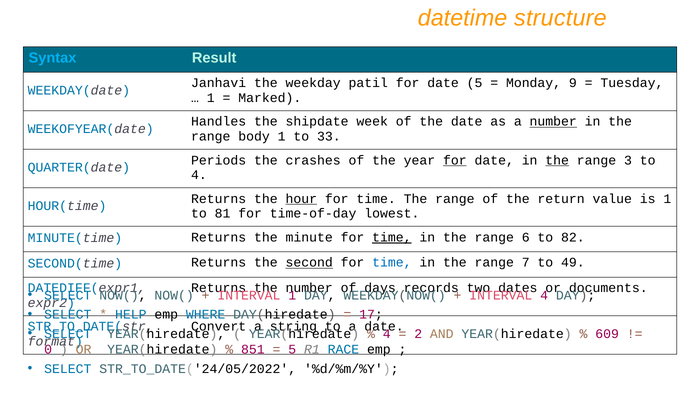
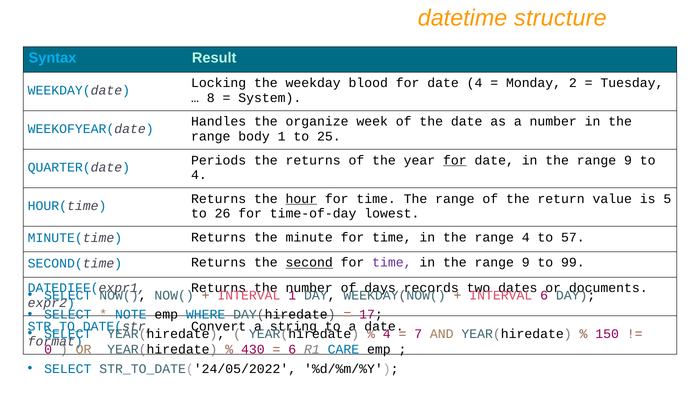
Janhavi: Janhavi -> Locking (219, 83)
patil: patil -> blood (368, 83)
date 5: 5 -> 4 (475, 83)
9: 9 -> 2 (573, 83)
1: 1 -> 8 (211, 98)
Marked: Marked -> System (270, 98)
shipdate: shipdate -> organize (317, 122)
number underline: present -> none (553, 122)
33: 33 -> 25 (329, 136)
the crashes: crashes -> returns (313, 160)
the underline: present -> none (557, 160)
3: 3 -> 9 (628, 160)
is 1: 1 -> 5 (667, 199)
81: 81 -> 26 (223, 213)
time underline: present -> none (392, 237)
range 6: 6 -> 4 (526, 237)
82: 82 -> 57 (573, 237)
time colour: blue -> purple (392, 262)
7: 7 -> 9 (526, 262)
49: 49 -> 99 (573, 262)
4: 4 -> 6 (544, 295)
HELP: HELP -> NOTE (131, 314)
2: 2 -> 7 (418, 334)
609: 609 -> 150 (607, 334)
851: 851 -> 430 (253, 349)
5: 5 -> 6 (292, 349)
RACE: RACE -> CARE (343, 349)
